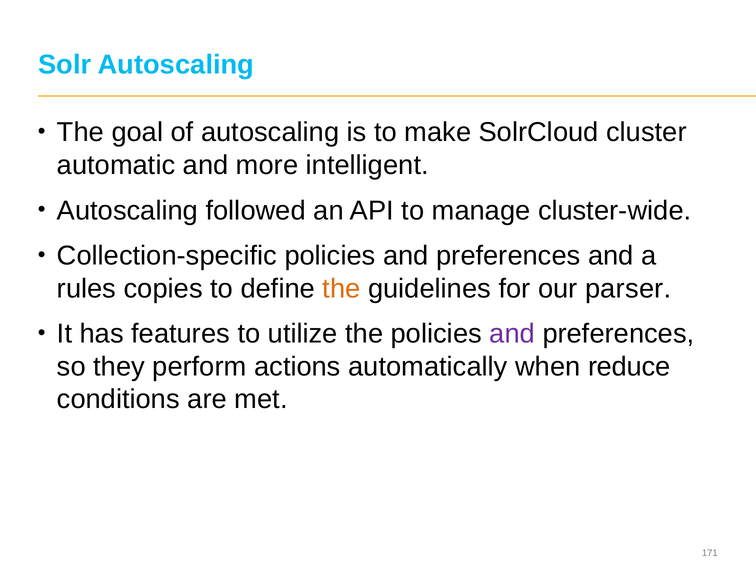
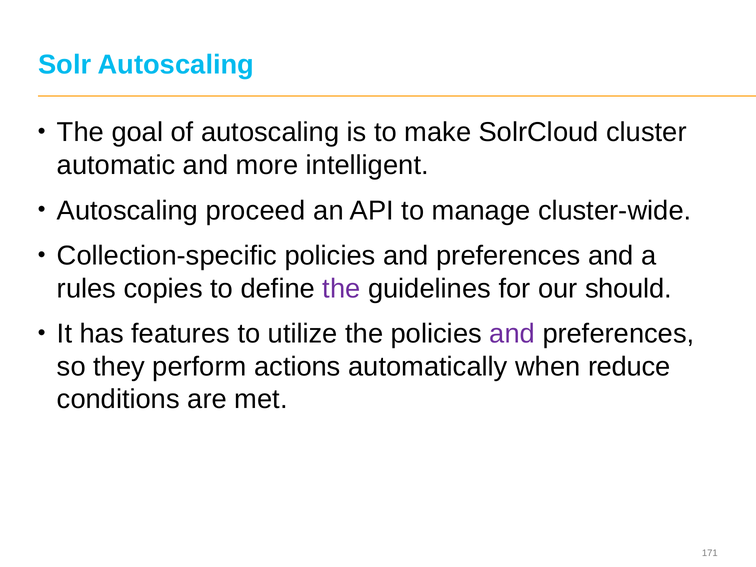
followed: followed -> proceed (256, 211)
the colour: orange -> purple (341, 289)
parser: parser -> should (628, 289)
